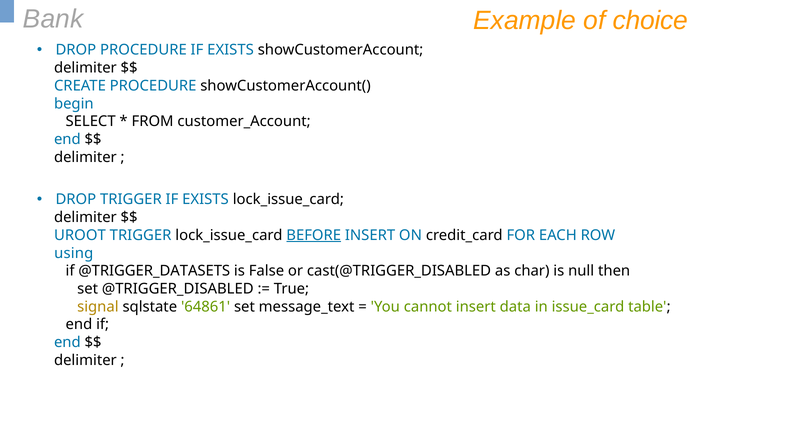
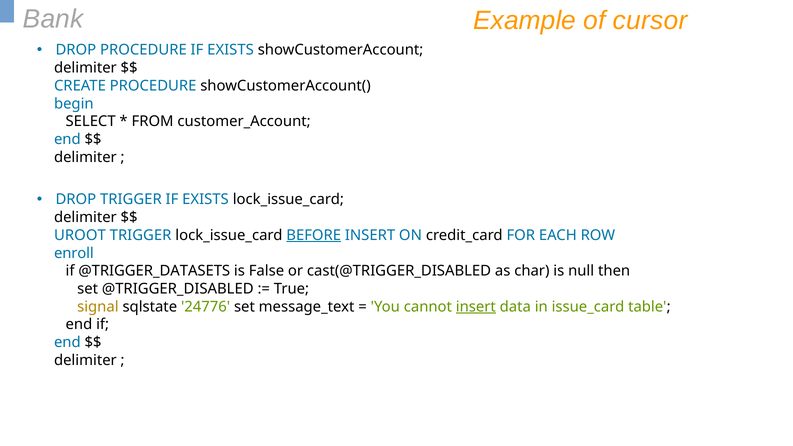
choice: choice -> cursor (650, 21)
using: using -> enroll (74, 253)
64861: 64861 -> 24776 (206, 307)
insert underline: none -> present (476, 307)
